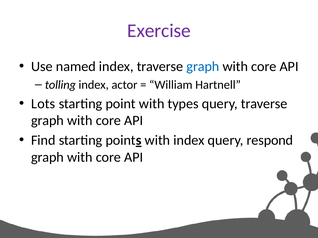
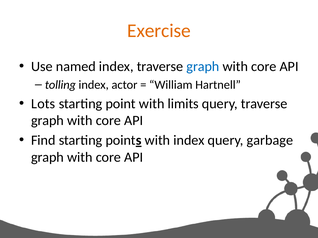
Exercise colour: purple -> orange (159, 31)
types: types -> limits (183, 104)
respond: respond -> garbage (270, 141)
